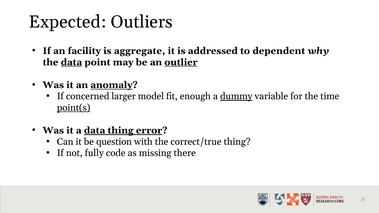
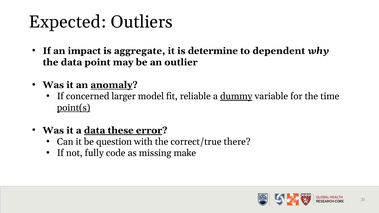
facility: facility -> impact (84, 51)
addressed: addressed -> determine (213, 51)
data underline: present -> none (71, 62)
outlier underline: present -> none (181, 62)
enough: enough -> reliable (195, 96)
data thing: thing -> these (121, 130)
correct/true thing: thing -> there (237, 142)
there: there -> make (185, 153)
